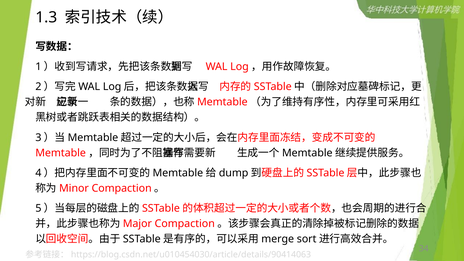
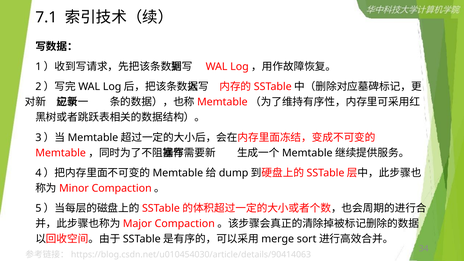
1.3: 1.3 -> 7.1 (46, 17)
